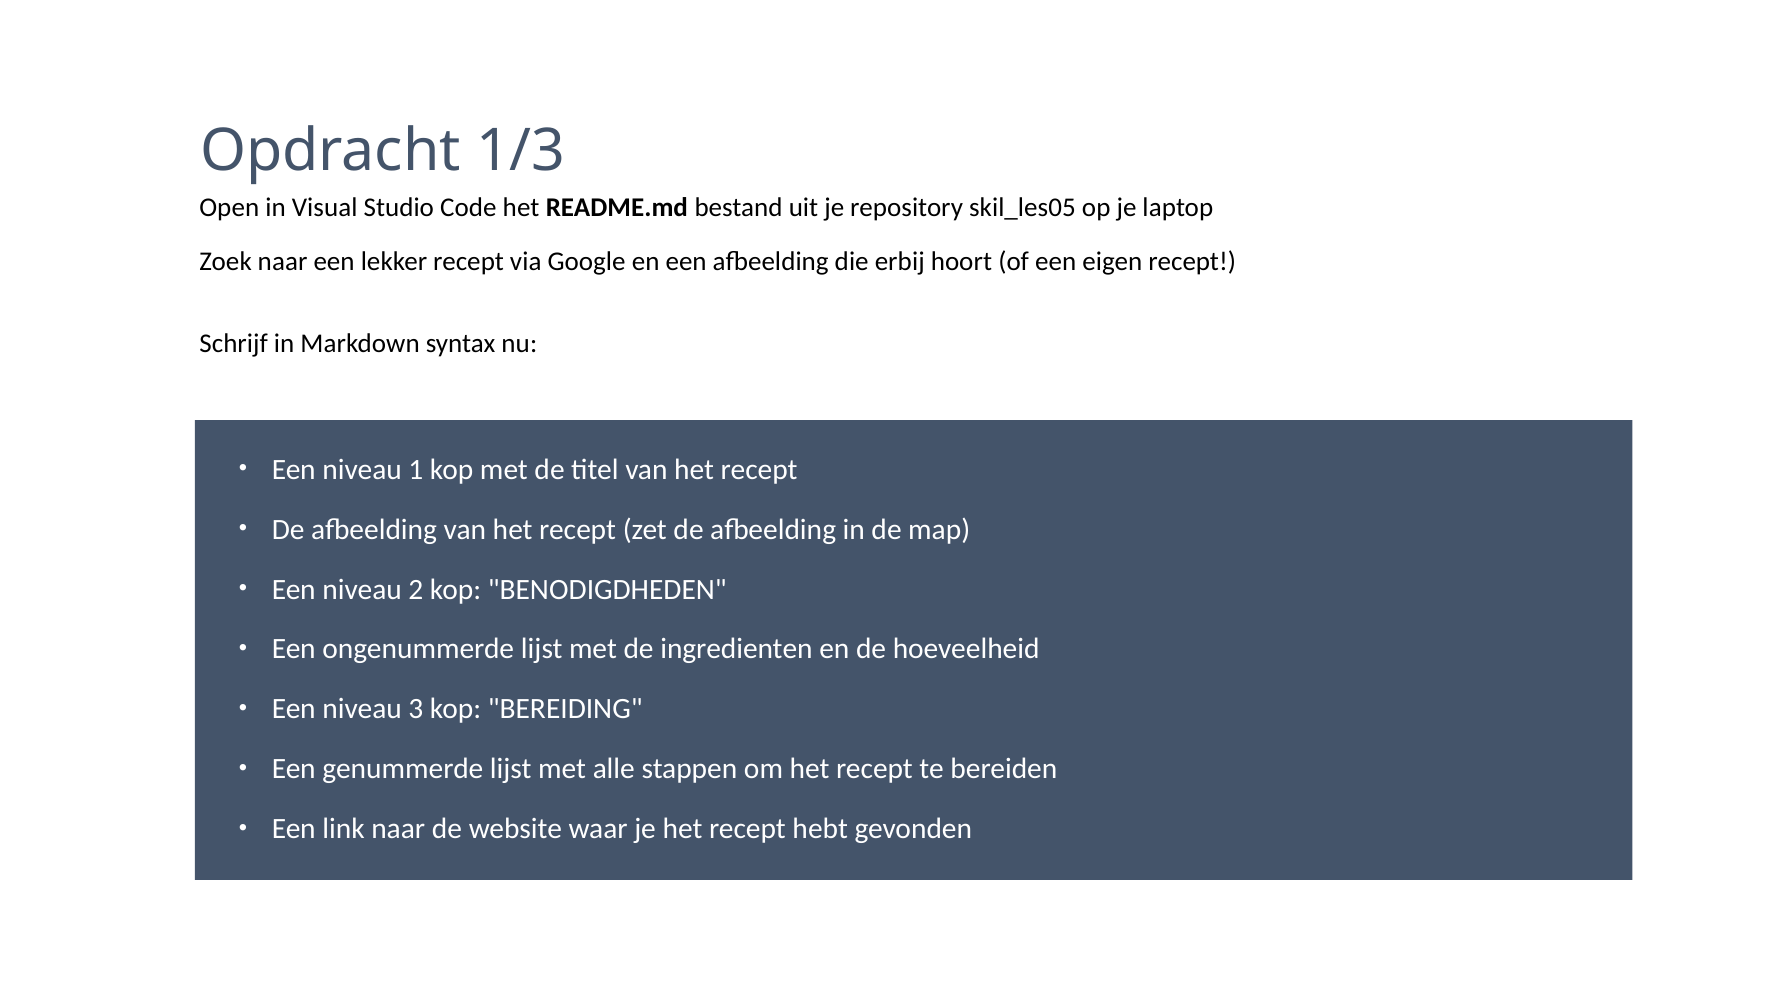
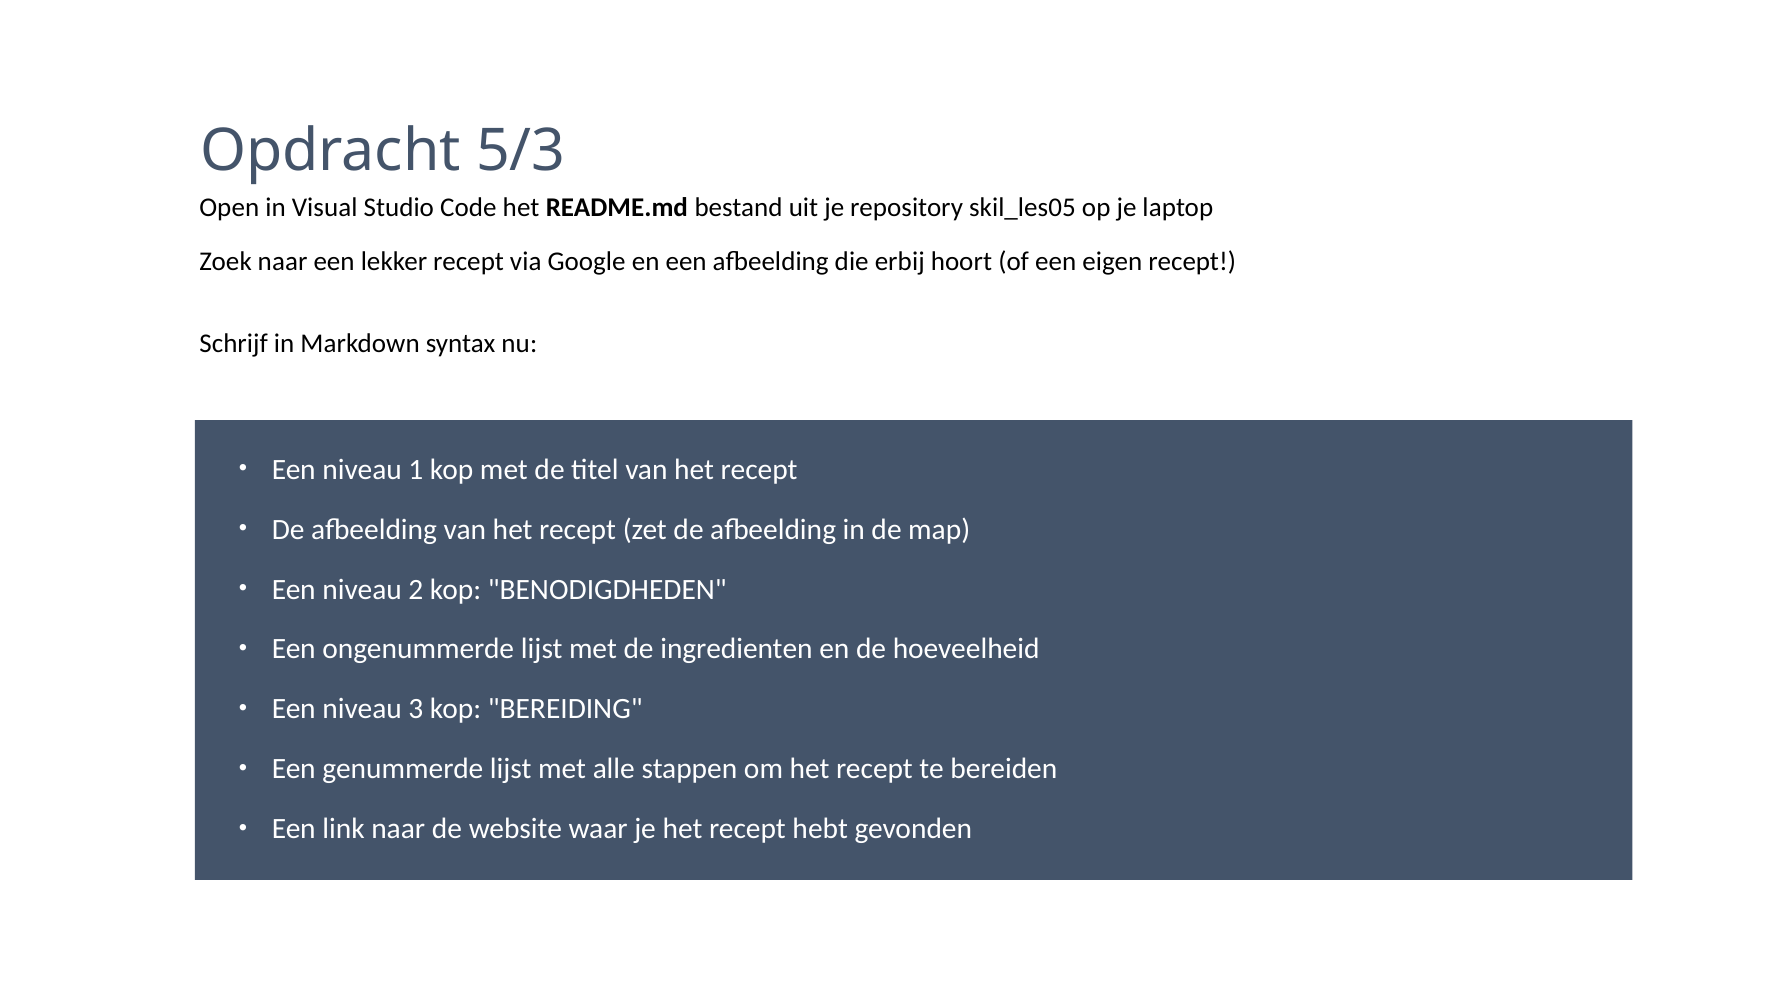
1/3: 1/3 -> 5/3 (521, 151)
